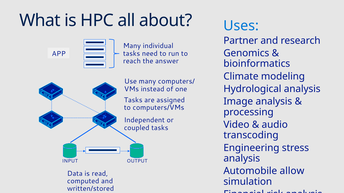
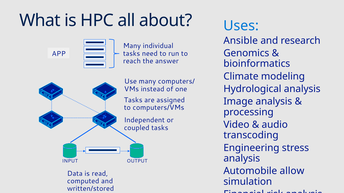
Partner: Partner -> Ansible (241, 41)
